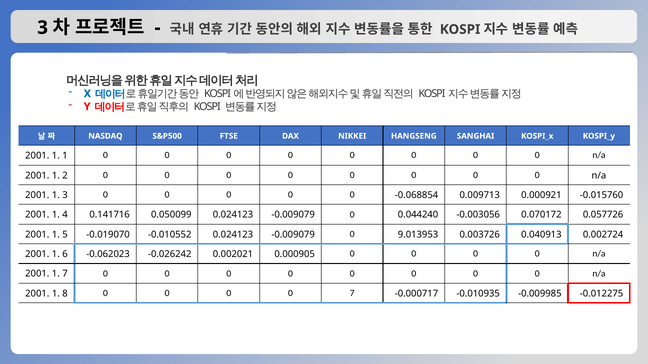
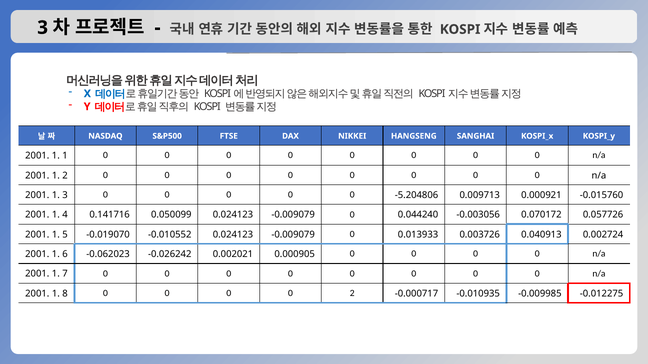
-0.068854: -0.068854 -> -5.204806 (416, 195)
9.013953: 9.013953 -> 0.013933 (418, 235)
0 7: 7 -> 2 (352, 294)
